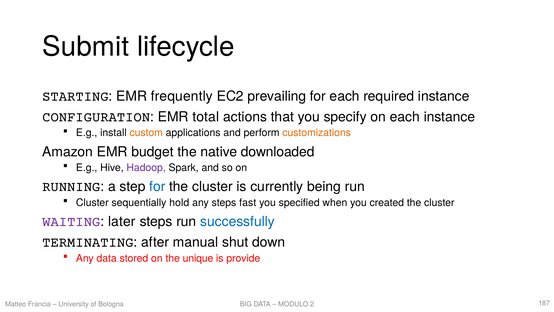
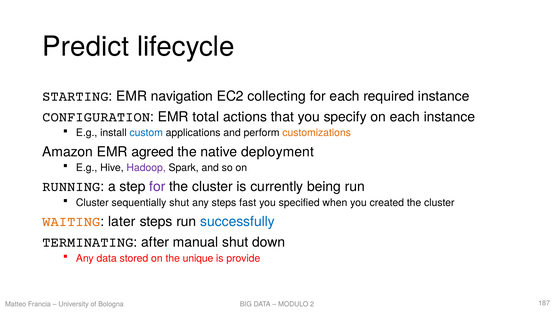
Submit: Submit -> Predict (86, 47)
frequently: frequently -> navigation (182, 96)
prevailing: prevailing -> collecting (277, 96)
custom colour: orange -> blue (146, 133)
budget: budget -> agreed (153, 152)
downloaded: downloaded -> deployment (278, 152)
for colour: blue -> purple (157, 186)
sequentially hold: hold -> shut (179, 202)
WAITING colour: purple -> orange (71, 221)
